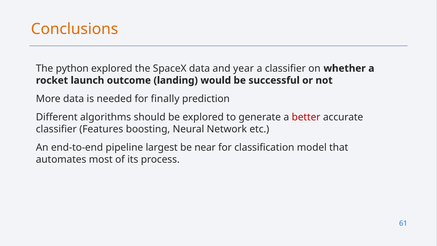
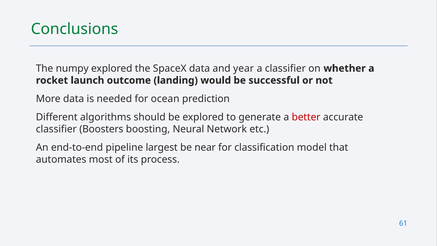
Conclusions colour: orange -> green (75, 29)
python: python -> numpy (72, 68)
finally: finally -> ocean (165, 99)
Features: Features -> Boosters (101, 129)
